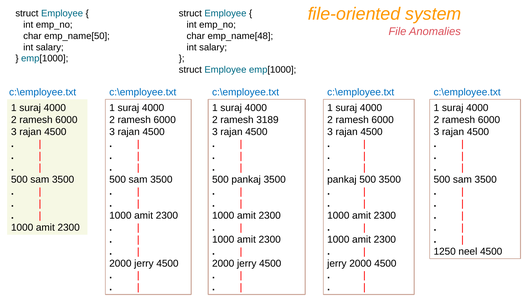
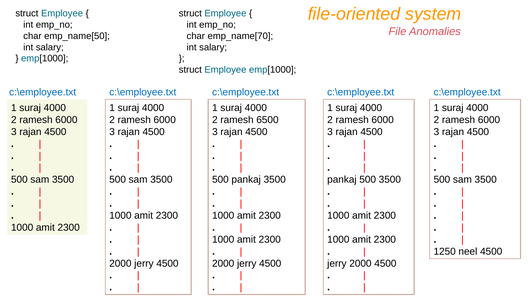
emp_name[48: emp_name[48 -> emp_name[70 (240, 36)
3189: 3189 -> 6500 (267, 120)
